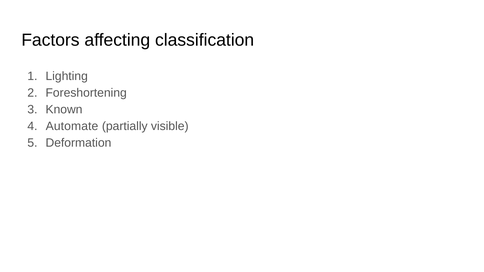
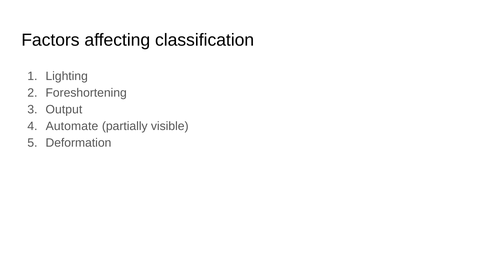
Known: Known -> Output (64, 109)
